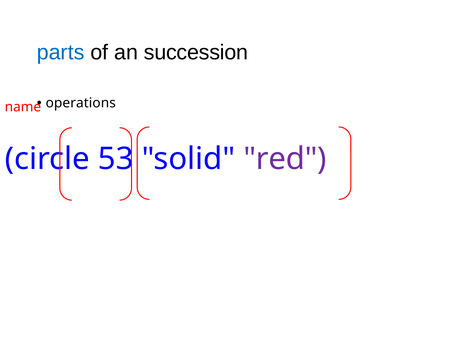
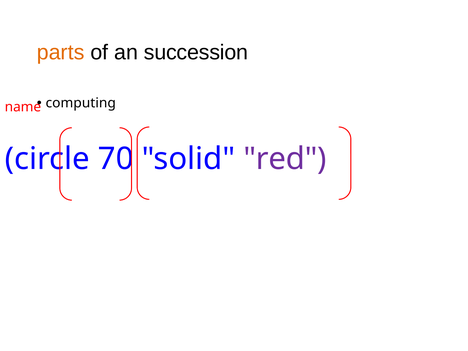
parts colour: blue -> orange (61, 52)
operations: operations -> computing (81, 103)
53: 53 -> 70 (116, 159)
